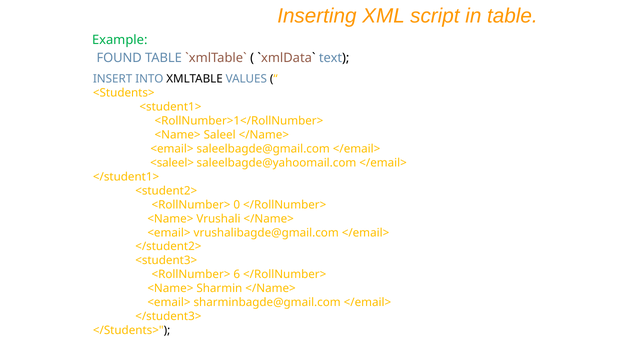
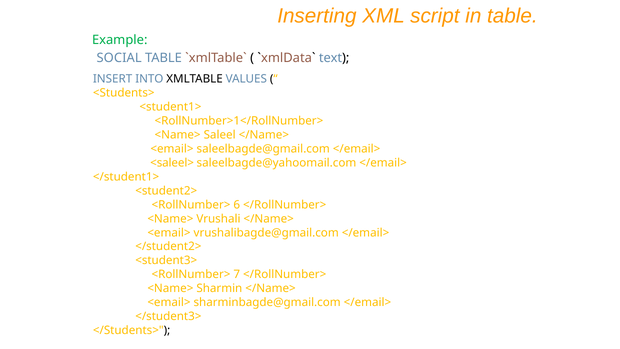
FOUND: FOUND -> SOCIAL (119, 58)
0: 0 -> 6 (237, 205)
6: 6 -> 7 (237, 274)
